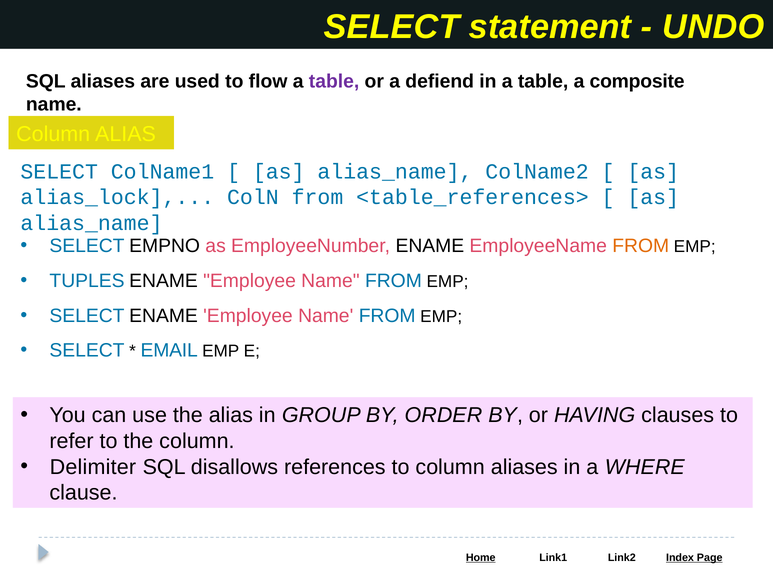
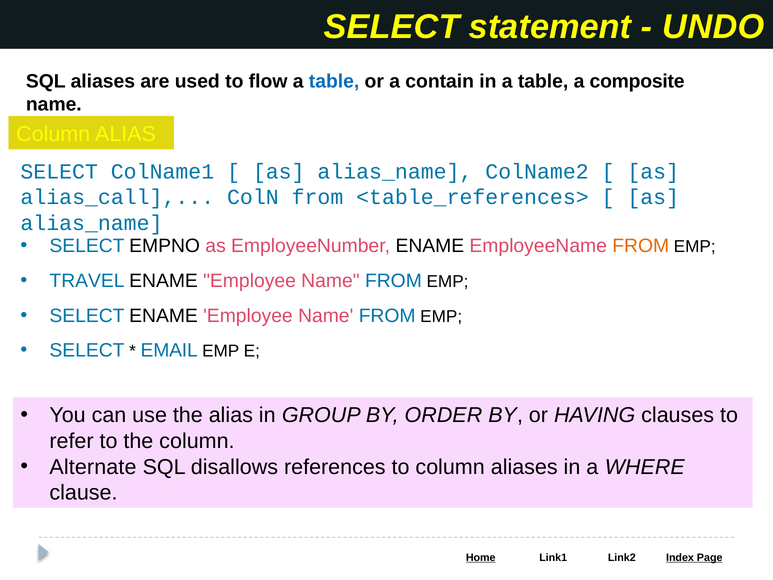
table colour: purple -> blue (334, 81)
defiend: defiend -> contain (440, 81)
alias_lock: alias_lock -> alias_call (117, 197)
TUPLES: TUPLES -> TRAVEL (87, 281)
Delimiter: Delimiter -> Alternate (93, 467)
